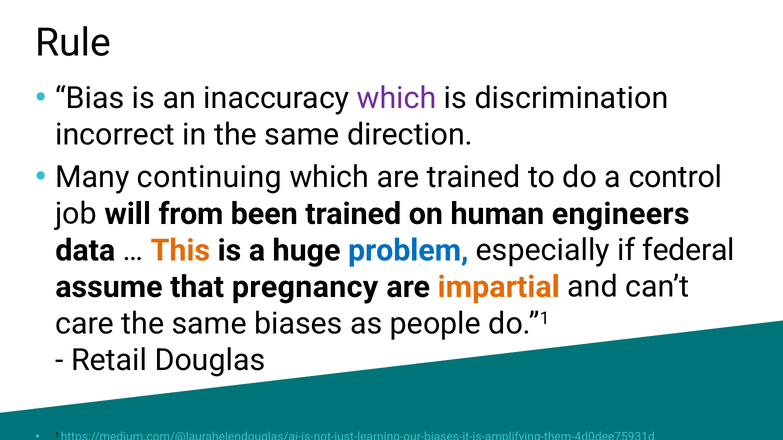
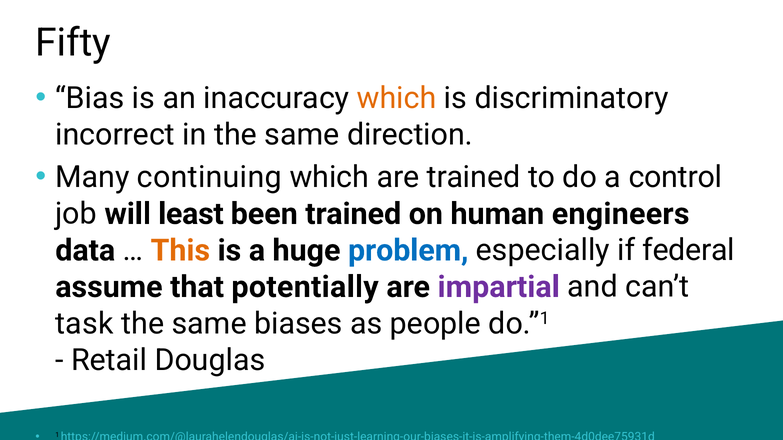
Rule: Rule -> Fifty (73, 43)
which colour: purple -> orange (397, 98)
discrimination: discrimination -> discriminatory (571, 98)
from: from -> least (191, 214)
pregnancy: pregnancy -> potentially (305, 287)
impartial colour: orange -> purple (499, 287)
care: care -> task (84, 324)
